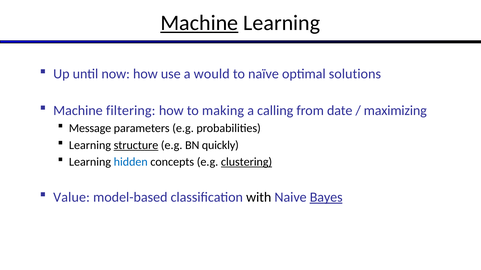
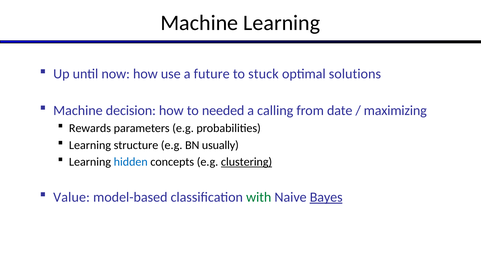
Machine underline: present -> none (199, 23)
would: would -> future (212, 74)
naïve: naïve -> stuck (263, 74)
filtering: filtering -> decision (131, 111)
making: making -> needed (223, 111)
Message: Message -> Rewards (90, 129)
structure underline: present -> none (136, 145)
quickly: quickly -> usually (220, 145)
with colour: black -> green (259, 198)
